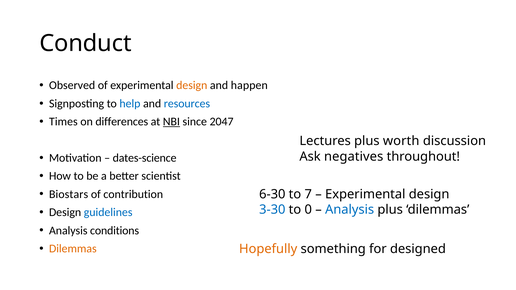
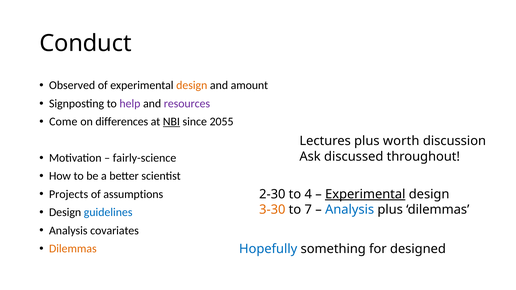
happen: happen -> amount (249, 86)
help colour: blue -> purple (130, 104)
resources colour: blue -> purple (187, 104)
Times: Times -> Come (63, 122)
2047: 2047 -> 2055 (222, 122)
dates-science: dates-science -> fairly-science (145, 158)
negatives: negatives -> discussed (354, 157)
Biostars: Biostars -> Projects (69, 194)
contribution: contribution -> assumptions (133, 194)
6-30: 6-30 -> 2-30 (272, 194)
7: 7 -> 4 (308, 194)
Experimental underline: none -> present (365, 194)
3-30 colour: blue -> orange (272, 210)
0: 0 -> 7 (308, 210)
conditions: conditions -> covariates (115, 231)
Hopefully colour: orange -> blue (268, 249)
